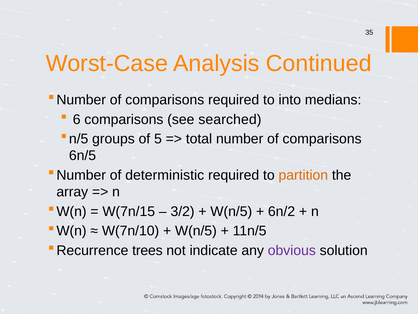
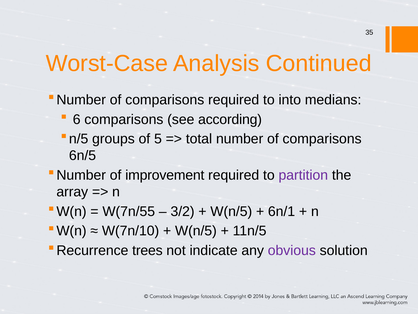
searched: searched -> according (230, 119)
deterministic: deterministic -> improvement (165, 175)
partition colour: orange -> purple (303, 175)
W(7n/15: W(7n/15 -> W(7n/55 (129, 211)
6n/2: 6n/2 -> 6n/1 (282, 211)
